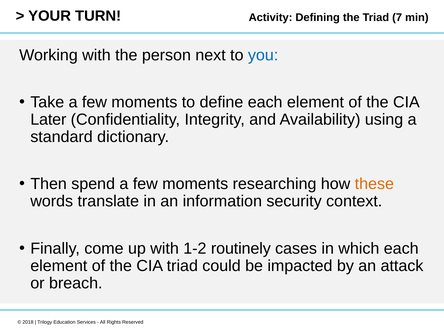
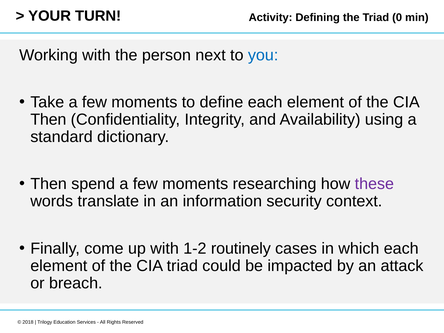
7: 7 -> 0 (397, 18)
Later: Later -> Then (48, 120)
these colour: orange -> purple (374, 184)
